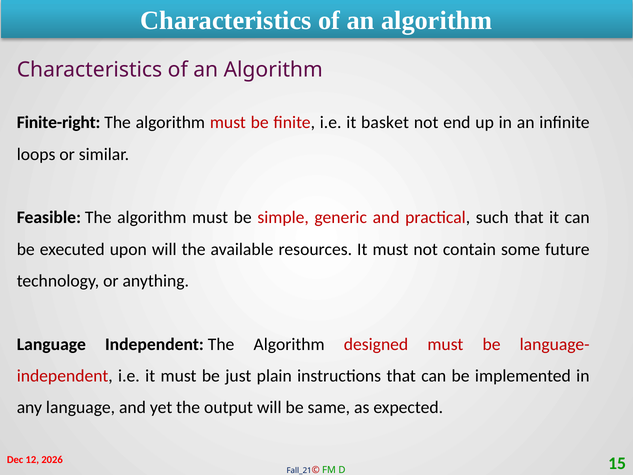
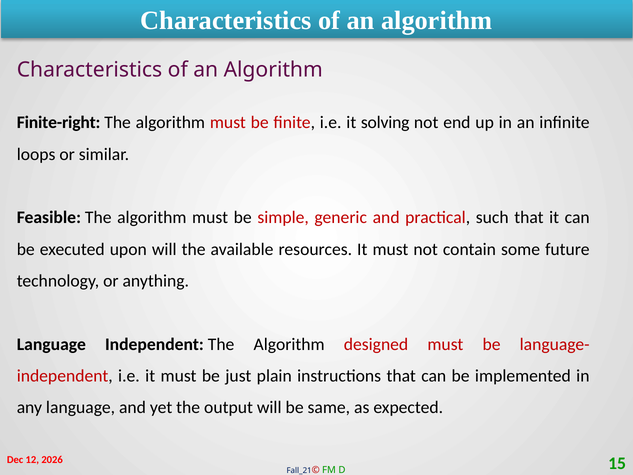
basket: basket -> solving (385, 122)
